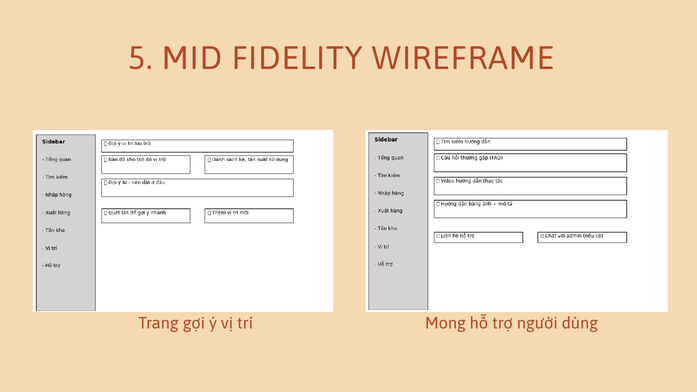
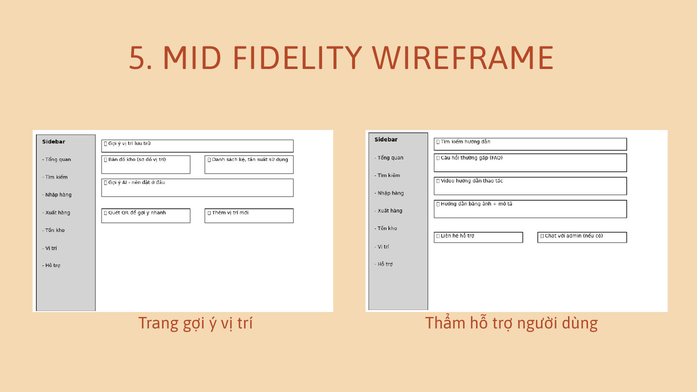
Mong: Mong -> Thẩm (445, 323)
